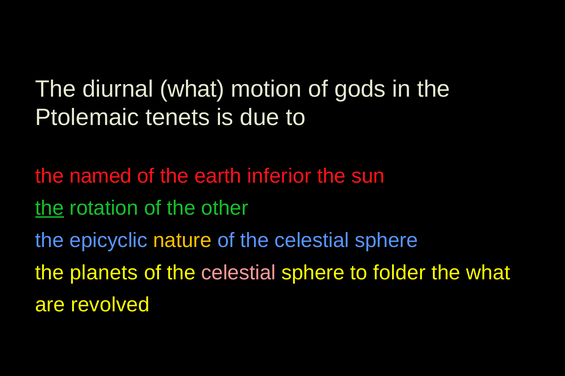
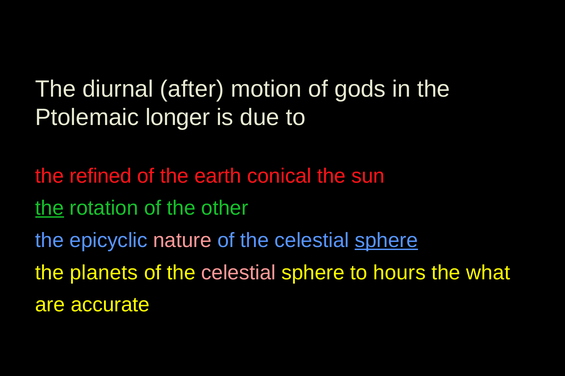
diurnal what: what -> after (192, 89)
tenets: tenets -> longer (178, 118)
named: named -> refined (101, 176)
inferior: inferior -> conical (279, 176)
nature colour: yellow -> pink (182, 241)
sphere underline: none -> present (386, 241)
folder: folder -> hours (399, 273)
revolved: revolved -> accurate (110, 305)
